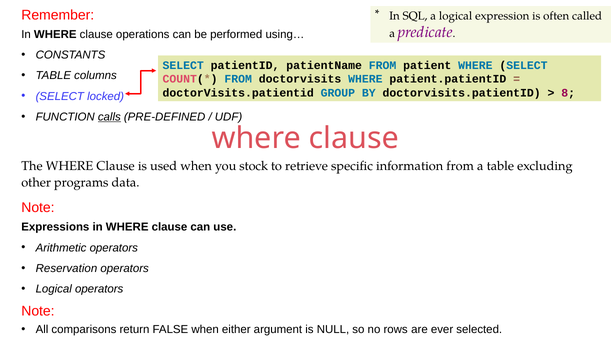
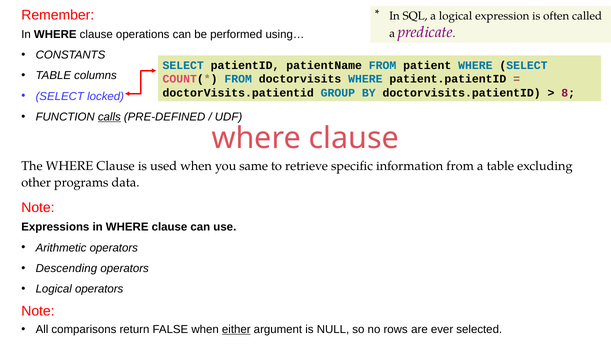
stock: stock -> same (254, 166)
Reservation: Reservation -> Descending (66, 268)
either underline: none -> present (236, 329)
